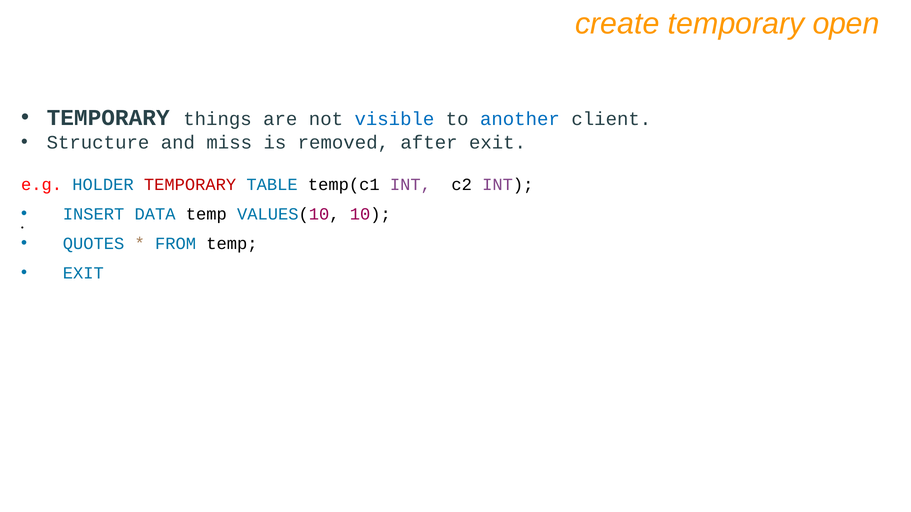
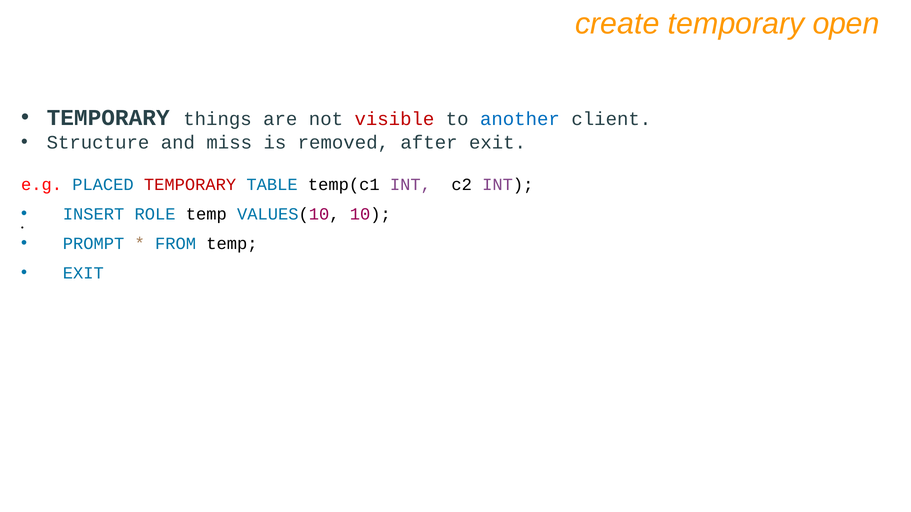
visible colour: blue -> red (394, 119)
HOLDER: HOLDER -> PLACED (103, 185)
DATA: DATA -> ROLE (155, 214)
QUOTES: QUOTES -> PROMPT (94, 244)
